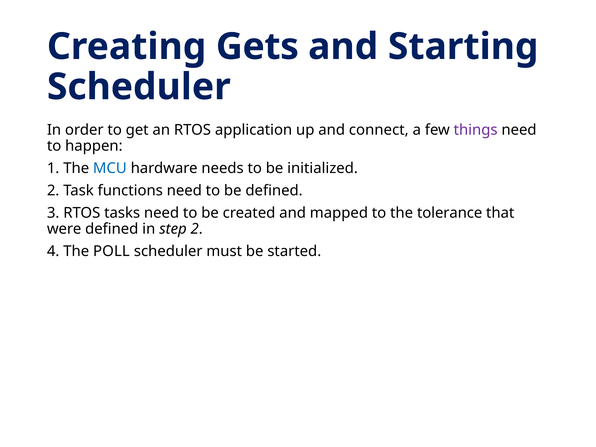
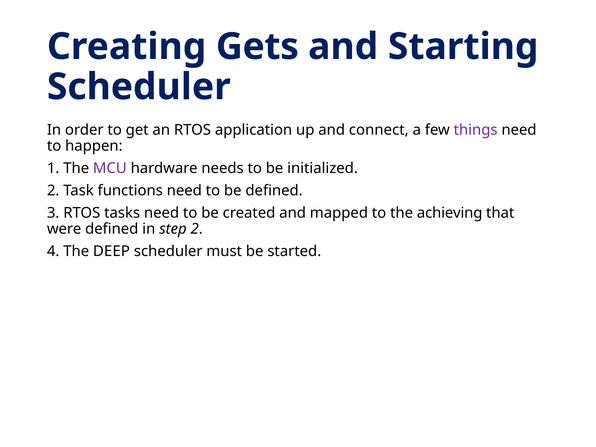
MCU colour: blue -> purple (110, 168)
tolerance: tolerance -> achieving (450, 213)
POLL: POLL -> DEEP (111, 251)
